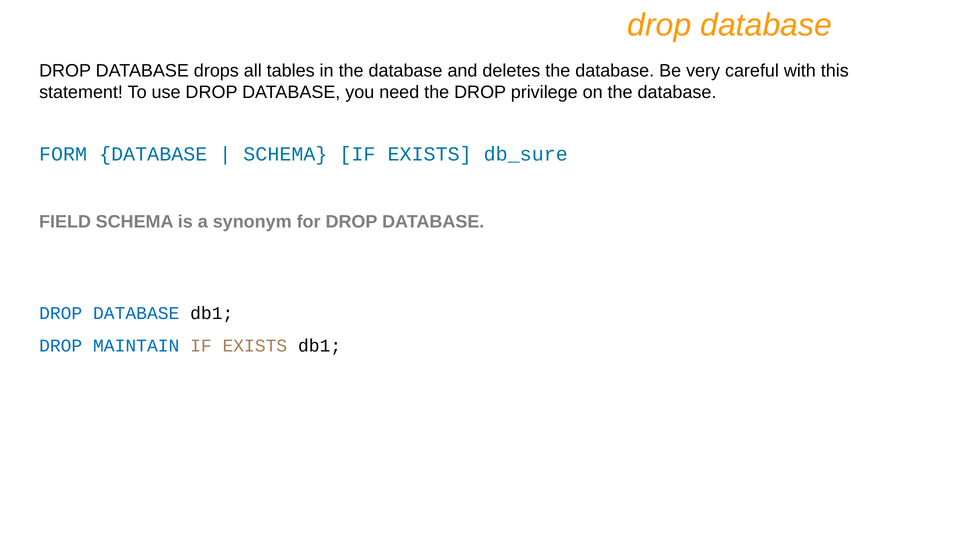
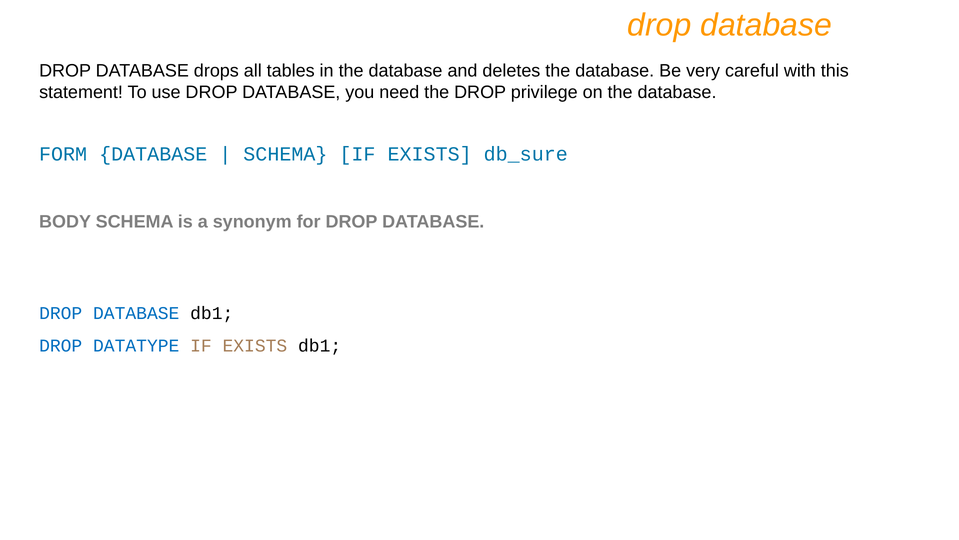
FIELD: FIELD -> BODY (65, 221)
MAINTAIN: MAINTAIN -> DATATYPE (136, 345)
